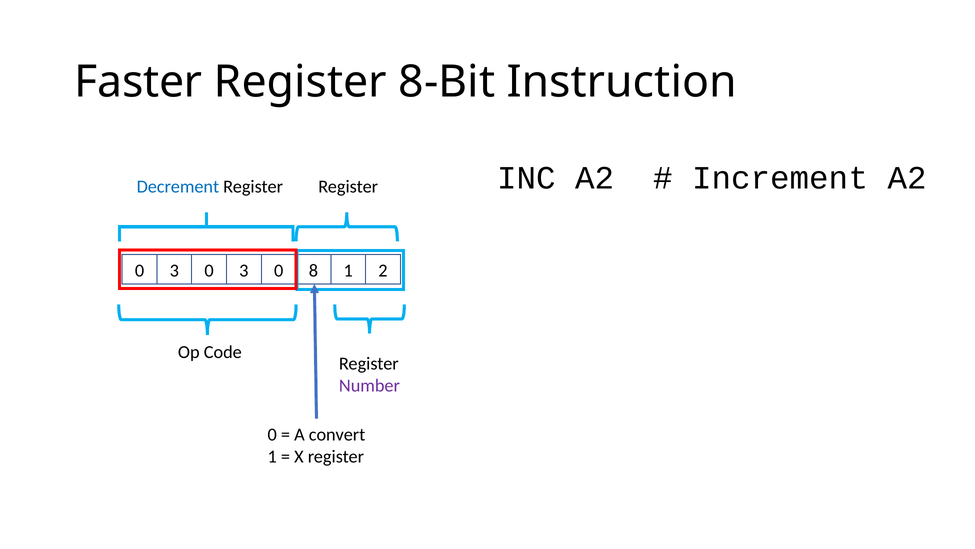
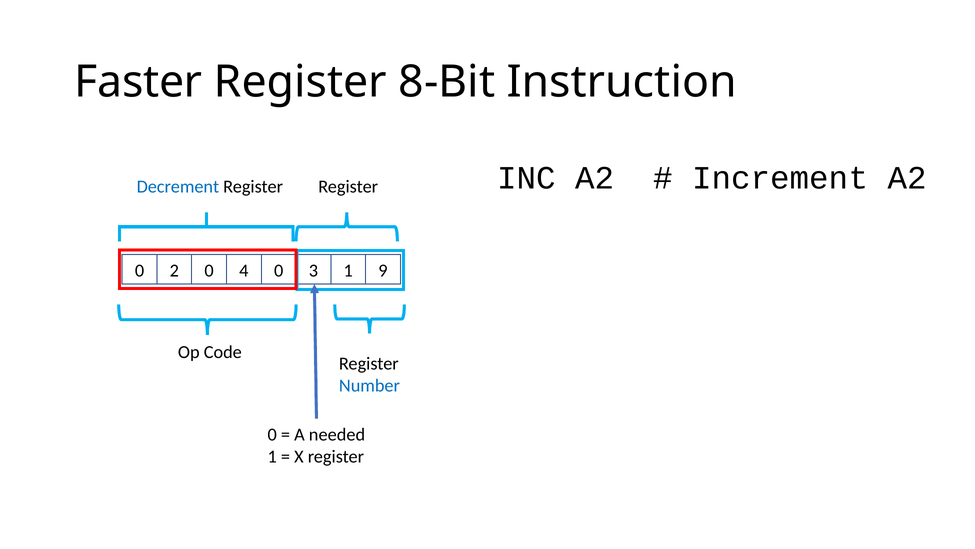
3: 3 -> 2 (174, 270)
3: 3 -> 4 (244, 270)
8: 8 -> 3 (313, 270)
2: 2 -> 9 (383, 270)
Number colour: purple -> blue (369, 385)
convert: convert -> needed (337, 434)
